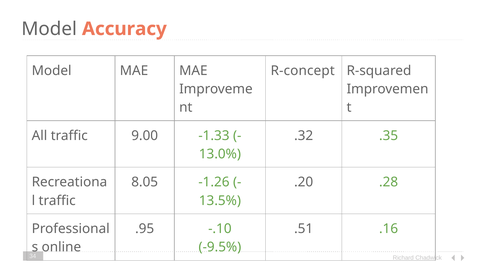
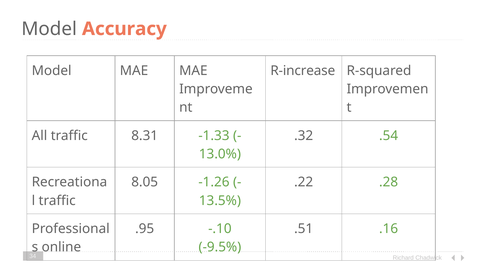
R-concept: R-concept -> R-increase (303, 71)
9.00: 9.00 -> 8.31 (145, 136)
.35: .35 -> .54 (389, 136)
.20: .20 -> .22 (304, 182)
